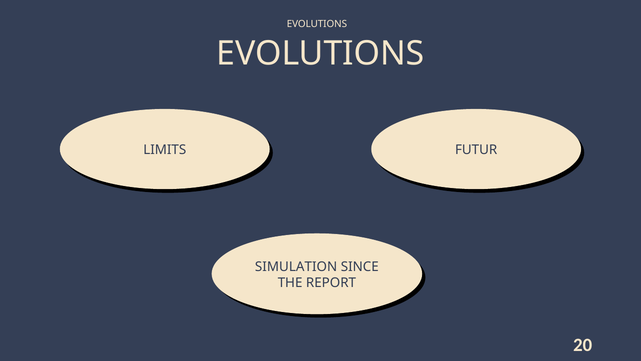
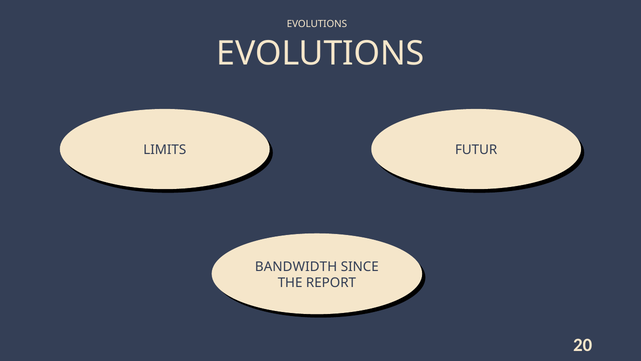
SIMULATION: SIMULATION -> BANDWIDTH (296, 266)
